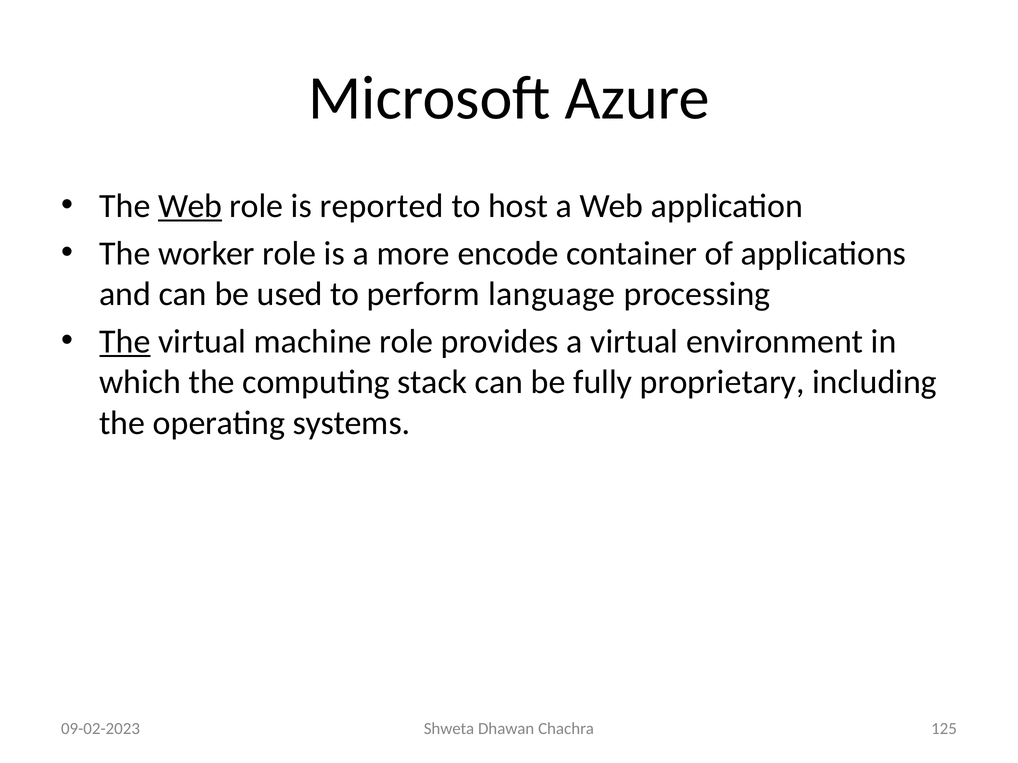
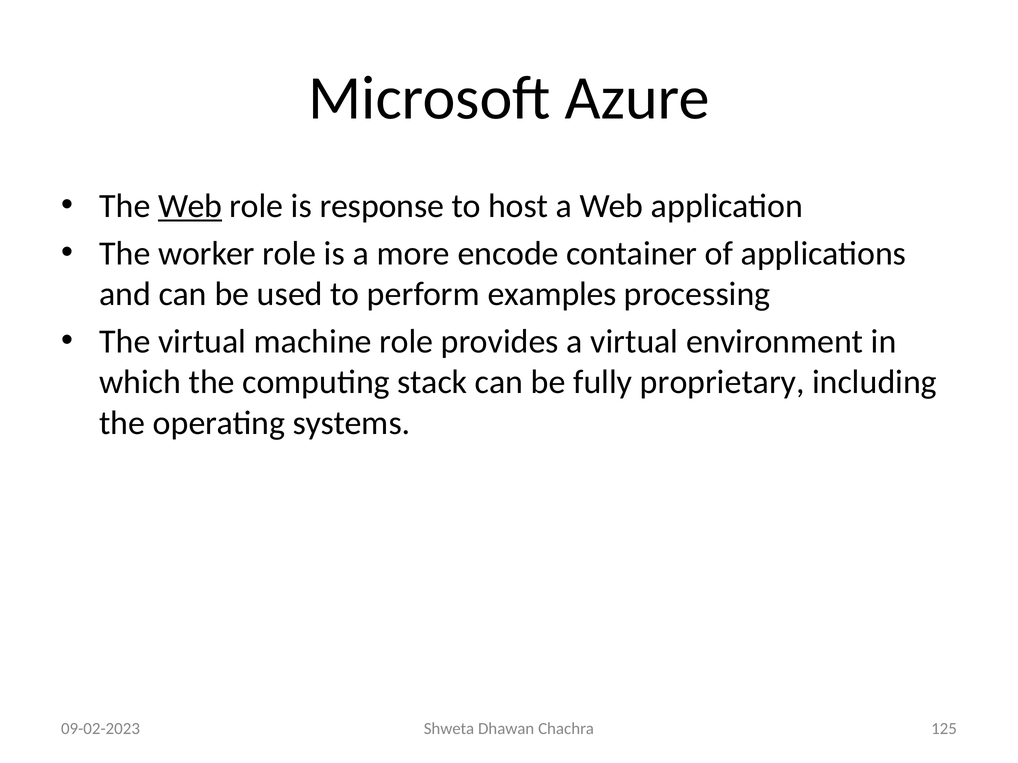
reported: reported -> response (382, 206)
language: language -> examples (552, 294)
The underline: present -> none (125, 342)
